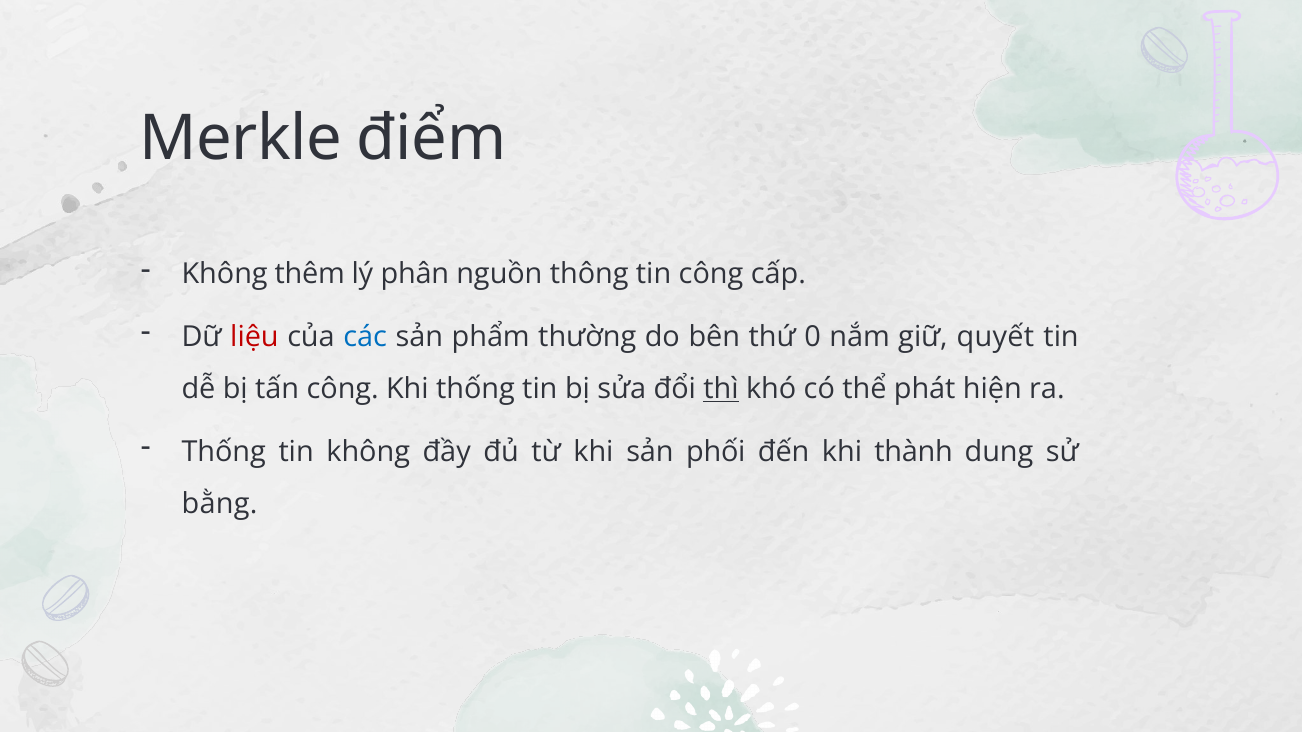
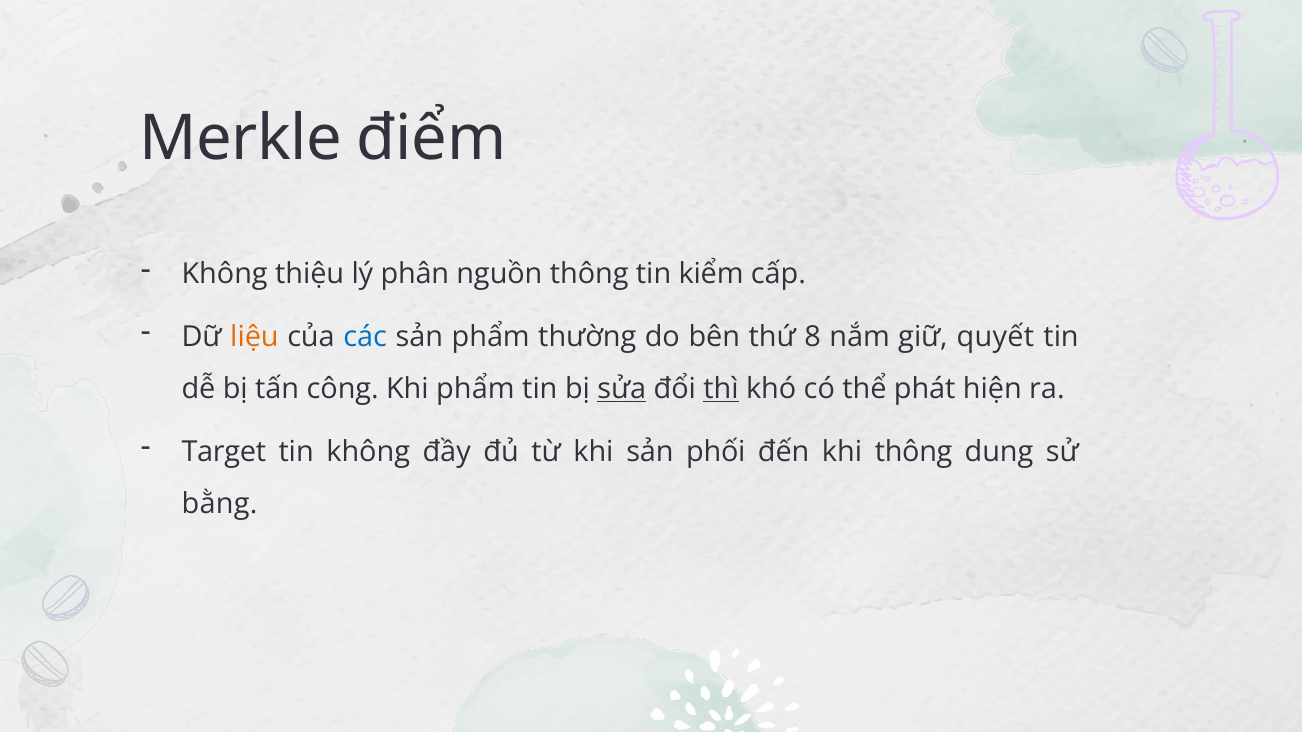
thêm: thêm -> thiệu (310, 274)
tin công: công -> kiểm (711, 274)
liệu colour: red -> orange (254, 337)
0: 0 -> 8 (813, 337)
Khi thống: thống -> phẩm (475, 389)
sửa underline: none -> present (622, 389)
Thống: Thống -> Target (224, 452)
khi thành: thành -> thông (914, 452)
